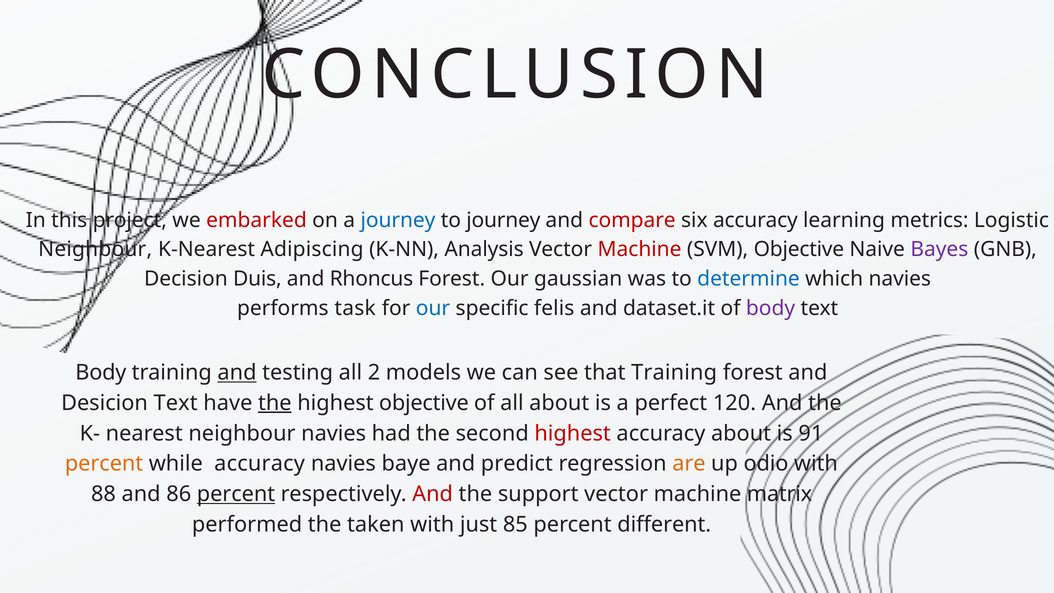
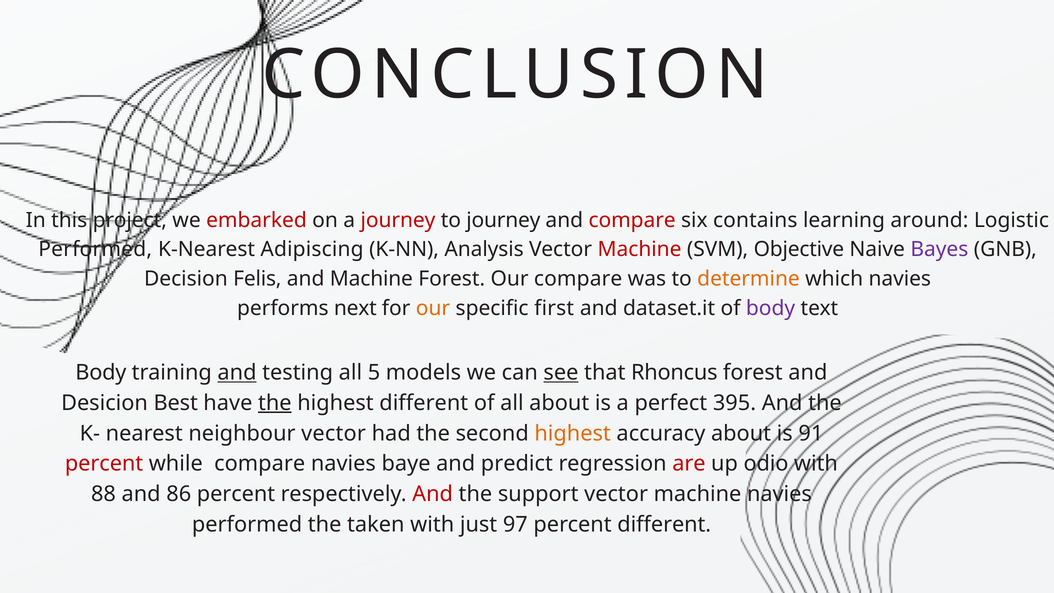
journey colour: blue -> red (398, 220)
six accuracy: accuracy -> contains (755, 220)
metrics: metrics -> around (929, 220)
Neighbour: Neighbour -> Performed (95, 249)
Duis: Duis -> Felis (257, 279)
and Rhoncus: Rhoncus -> Machine (371, 279)
Our gaussian: gaussian -> compare (578, 279)
determine colour: blue -> orange (749, 279)
task: task -> next (355, 308)
our colour: blue -> orange (433, 308)
felis: felis -> first (554, 308)
2: 2 -> 5 (374, 373)
see underline: none -> present (561, 373)
that Training: Training -> Rhoncus (674, 373)
Desicion Text: Text -> Best (176, 403)
highest objective: objective -> different (424, 403)
120: 120 -> 395 (734, 403)
neighbour navies: navies -> vector (334, 433)
highest colour: red -> orange (573, 433)
percent colour: orange -> red (104, 464)
while accuracy: accuracy -> compare (260, 464)
are colour: orange -> red (689, 464)
percent underline: present -> none (236, 494)
machine matrix: matrix -> navies (779, 494)
85: 85 -> 97 (515, 524)
